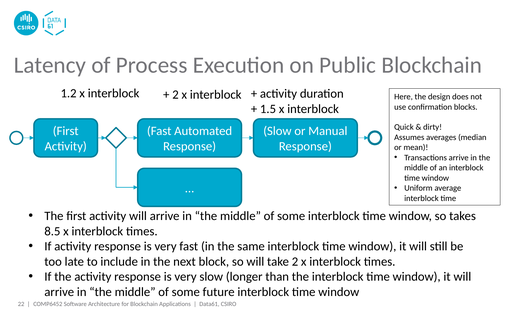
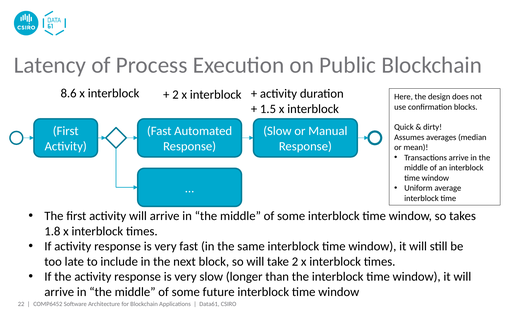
1.2: 1.2 -> 8.6 (69, 93)
8.5: 8.5 -> 1.8 (52, 231)
